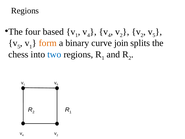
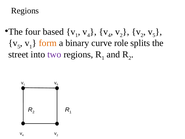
join: join -> role (121, 43)
chess: chess -> street (18, 54)
two colour: blue -> purple (54, 54)
